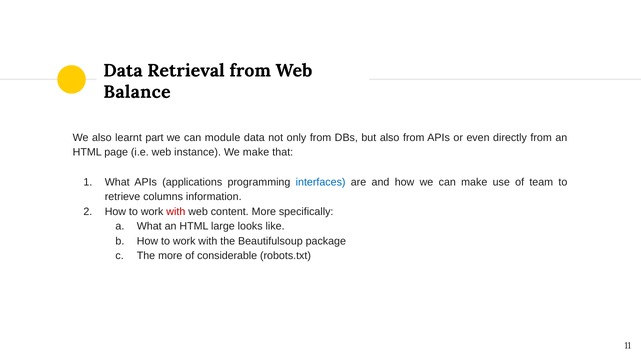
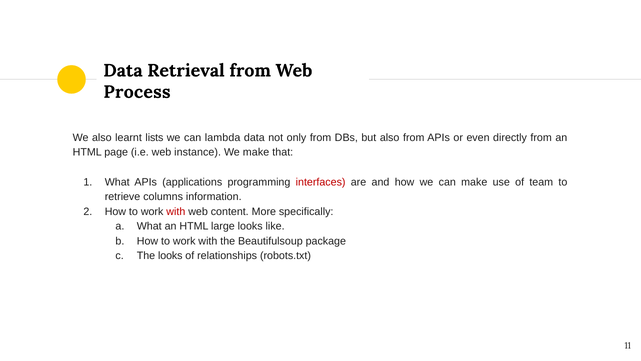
Balance: Balance -> Process (137, 92)
part: part -> lists (154, 138)
module: module -> lambda (223, 138)
interfaces colour: blue -> red (321, 182)
The more: more -> looks (170, 255)
considerable: considerable -> relationships (227, 255)
